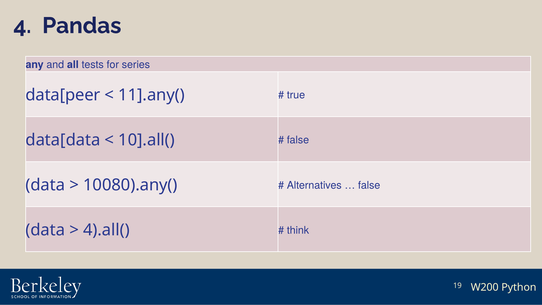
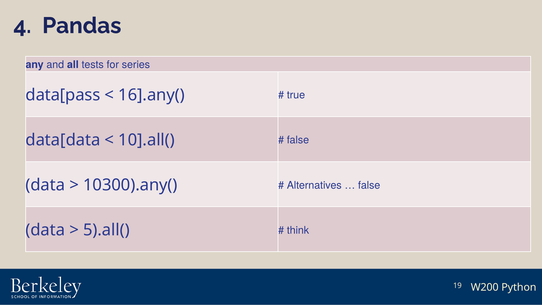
data[peer: data[peer -> data[pass (63, 95)
11].any(: 11].any( -> 16].any( (152, 95)
10080).any(: 10080).any( -> 10300).any( (130, 185)
4).all(: 4).all( -> 5).all( (106, 230)
